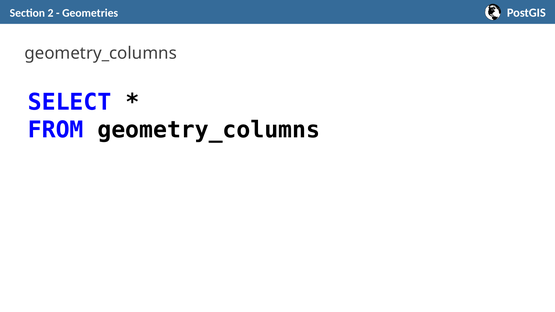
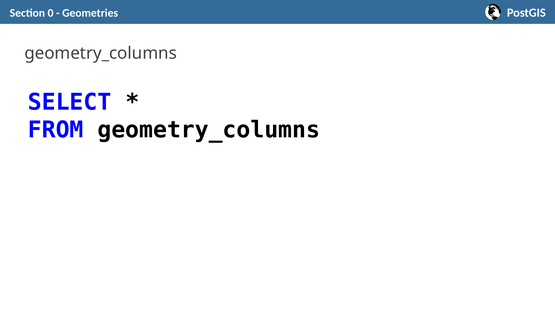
2: 2 -> 0 (51, 13)
